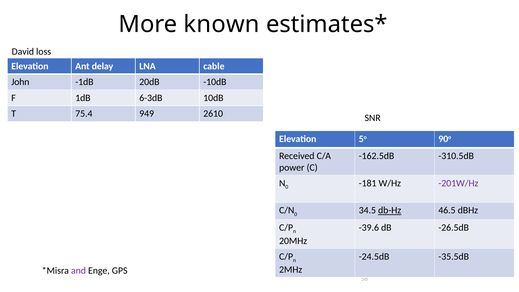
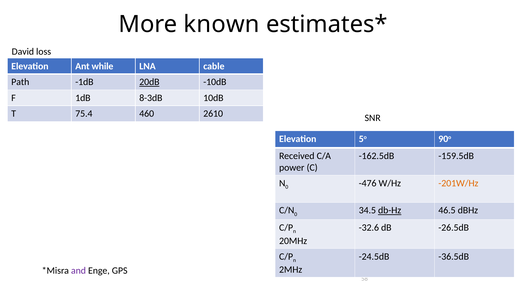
delay: delay -> while (103, 66)
John: John -> Path (20, 82)
20dB underline: none -> present (149, 82)
6-3dB: 6-3dB -> 8-3dB (151, 98)
949: 949 -> 460 (147, 114)
-310.5dB: -310.5dB -> -159.5dB (456, 156)
-181: -181 -> -476 (368, 183)
-201W/Hz colour: purple -> orange (458, 183)
-39.6: -39.6 -> -32.6 (369, 228)
-35.5dB: -35.5dB -> -36.5dB (454, 256)
